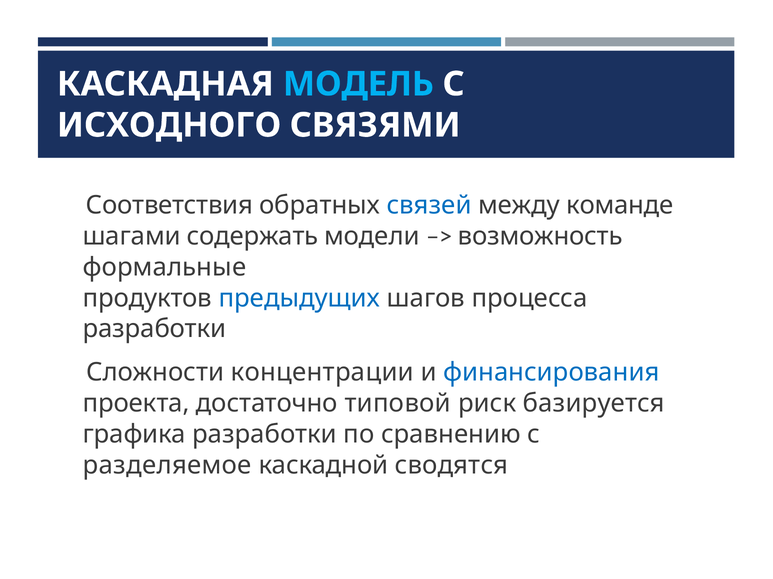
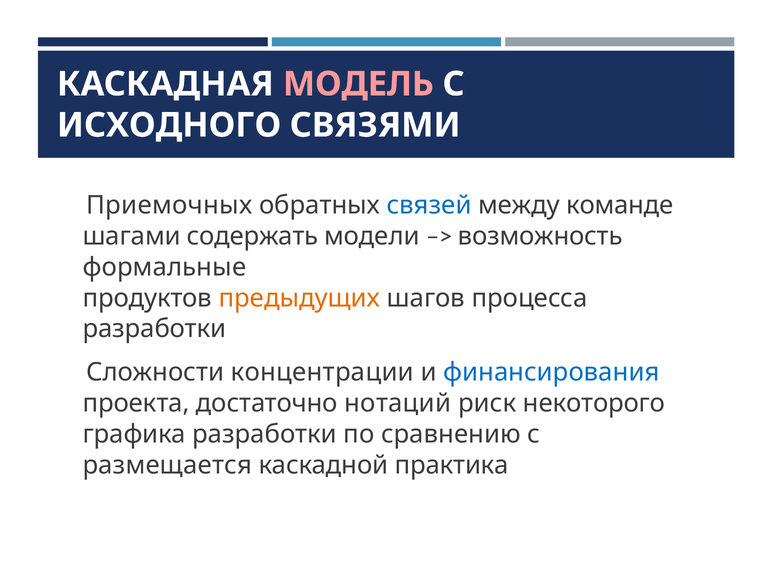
МОДЕЛЬ colour: light blue -> pink (358, 84)
Соответствия: Соответствия -> Приемочных (169, 206)
предыдущих colour: blue -> orange (299, 298)
типовой: типовой -> нотаций (398, 404)
базируется: базируется -> некоторого (594, 404)
разделяемое: разделяемое -> размещается (167, 466)
сводятся: сводятся -> практика (452, 466)
